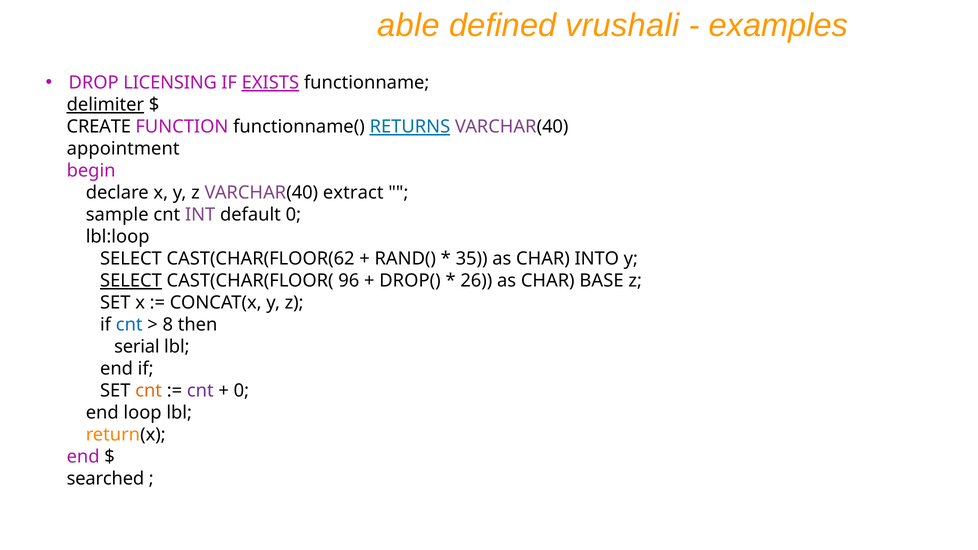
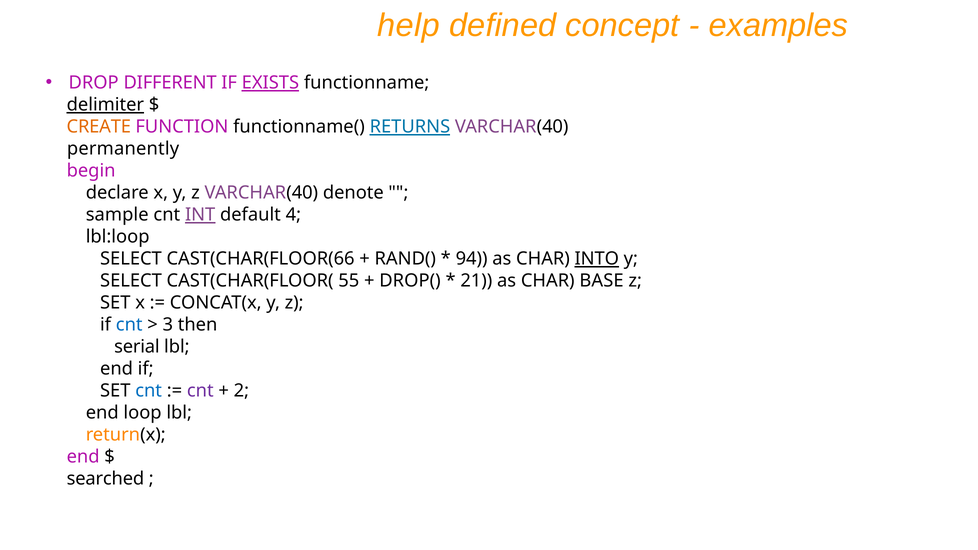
able: able -> help (408, 25)
vrushali: vrushali -> concept (622, 25)
LICENSING: LICENSING -> DIFFERENT (170, 83)
CREATE colour: black -> orange (99, 127)
appointment: appointment -> permanently (123, 149)
extract: extract -> denote (353, 193)
INT underline: none -> present (200, 215)
default 0: 0 -> 4 (293, 215)
CAST(CHAR(FLOOR(62: CAST(CHAR(FLOOR(62 -> CAST(CHAR(FLOOR(66 (261, 259)
35: 35 -> 94 (472, 259)
INTO underline: none -> present (597, 259)
SELECT underline: present -> none (131, 281)
96: 96 -> 55 (349, 281)
26: 26 -> 21 (476, 281)
8: 8 -> 3 (168, 325)
cnt colour: orange -> blue (149, 391)
0: 0 -> 2 (241, 391)
